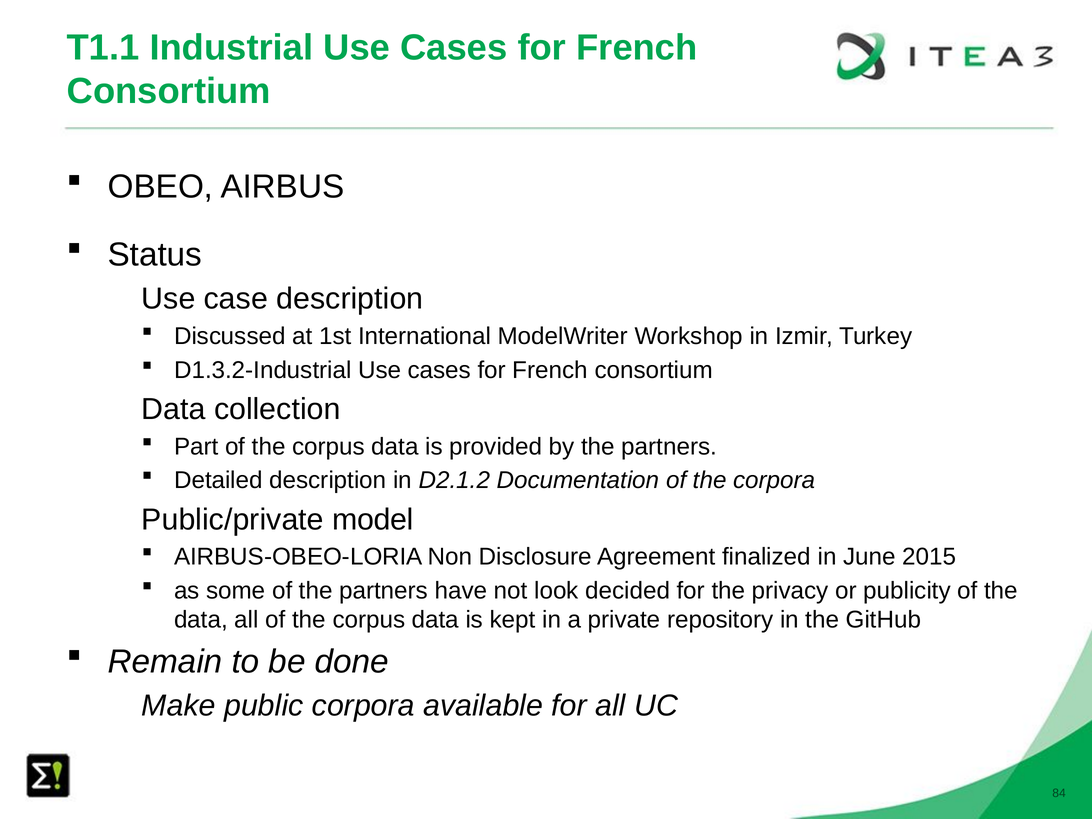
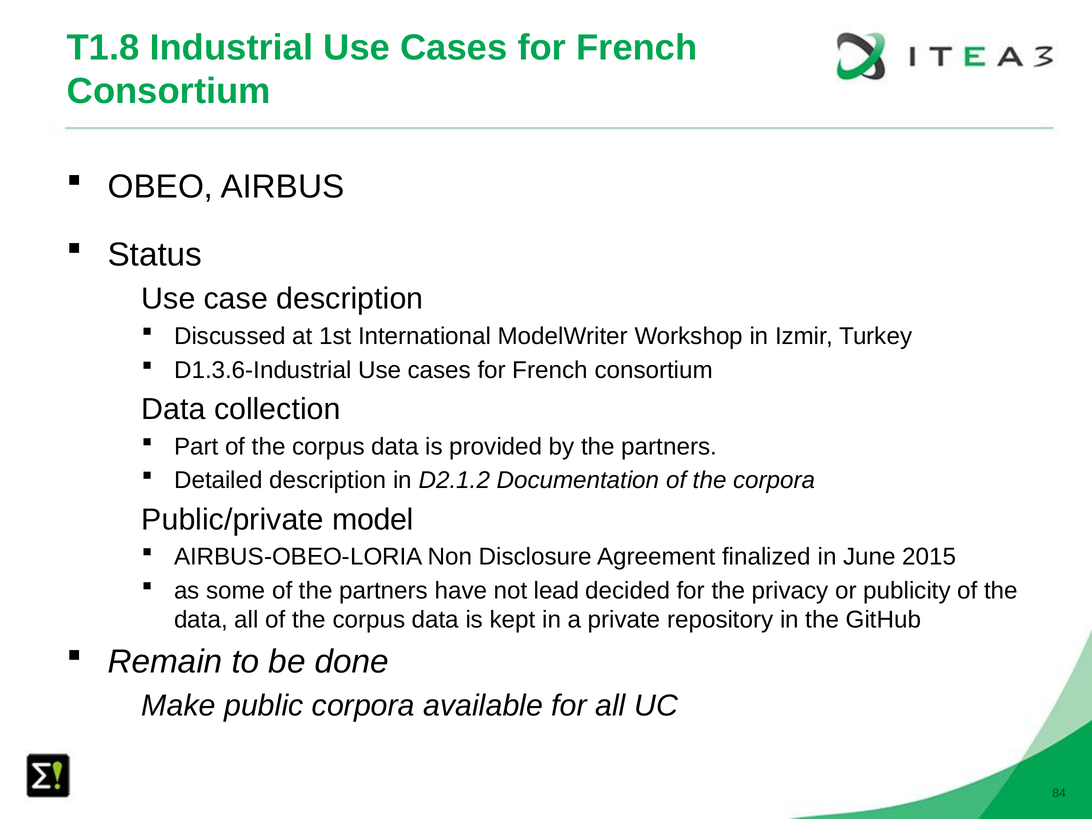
T1.1: T1.1 -> T1.8 (103, 48)
D1.3.2-Industrial: D1.3.2-Industrial -> D1.3.6-Industrial (263, 370)
look: look -> lead (557, 591)
